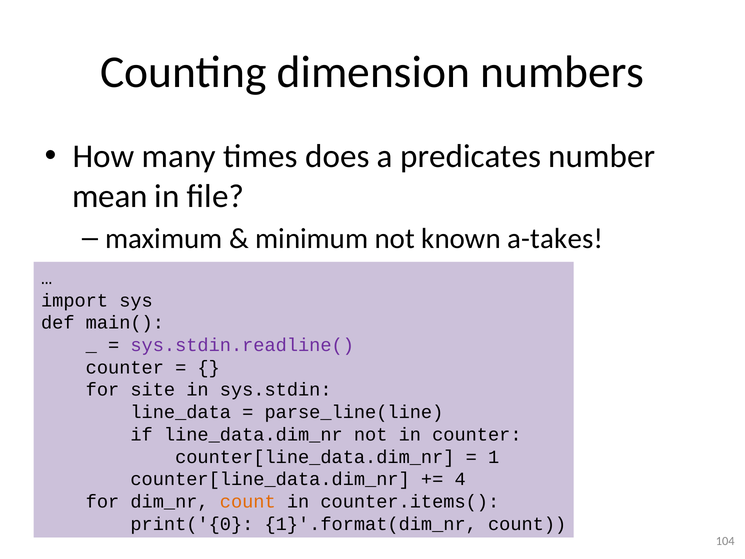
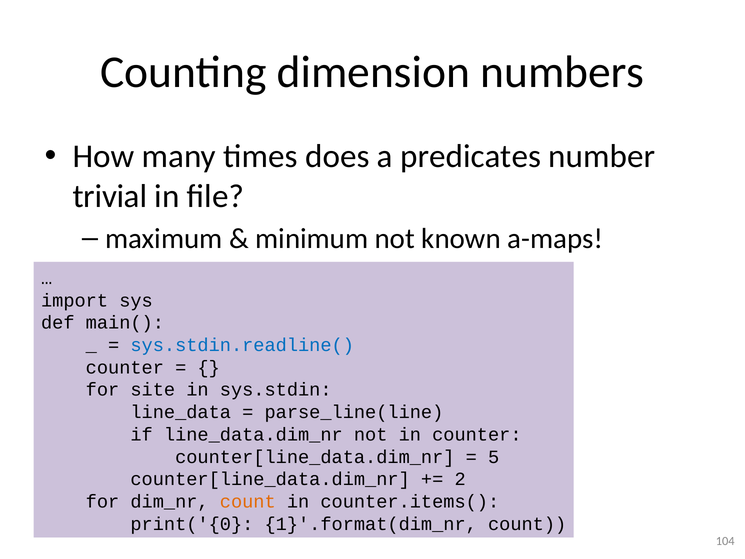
mean: mean -> trivial (110, 196)
a-takes: a-takes -> a-maps (555, 239)
sys.stdin.readline( colour: purple -> blue (242, 345)
1: 1 -> 5 (494, 457)
4: 4 -> 2 (460, 479)
